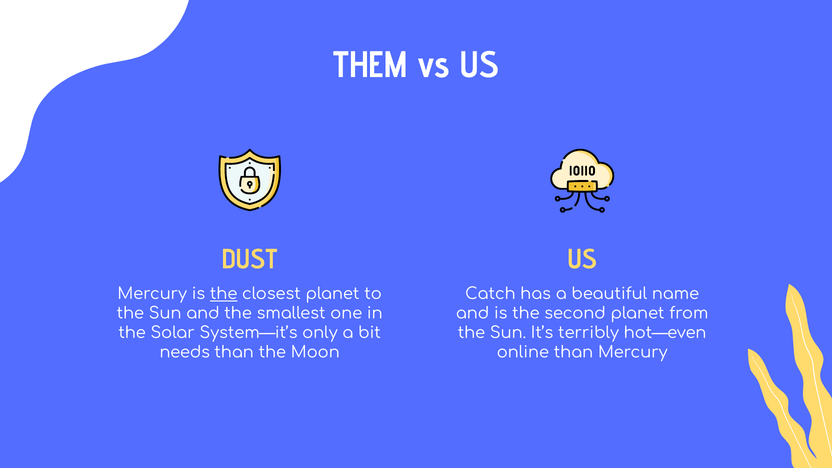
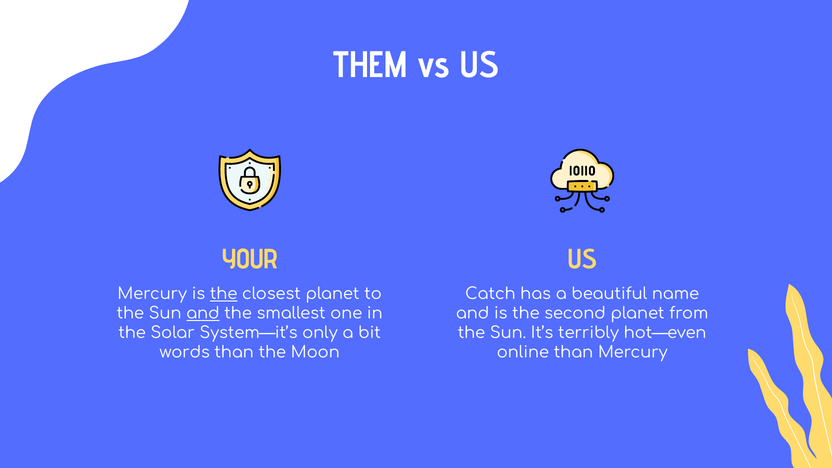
DUST: DUST -> YOUR (250, 259)
and underline: none -> present (203, 313)
needs: needs -> words (185, 352)
